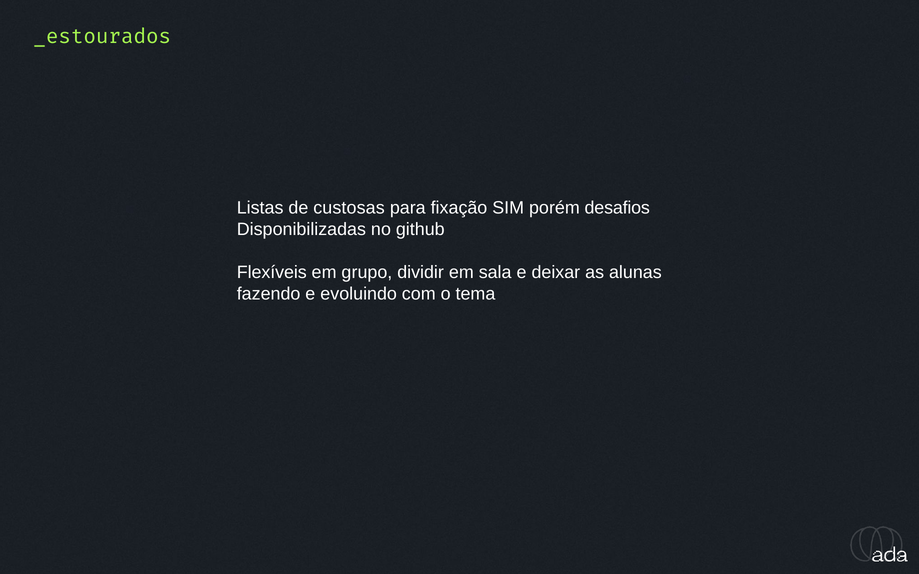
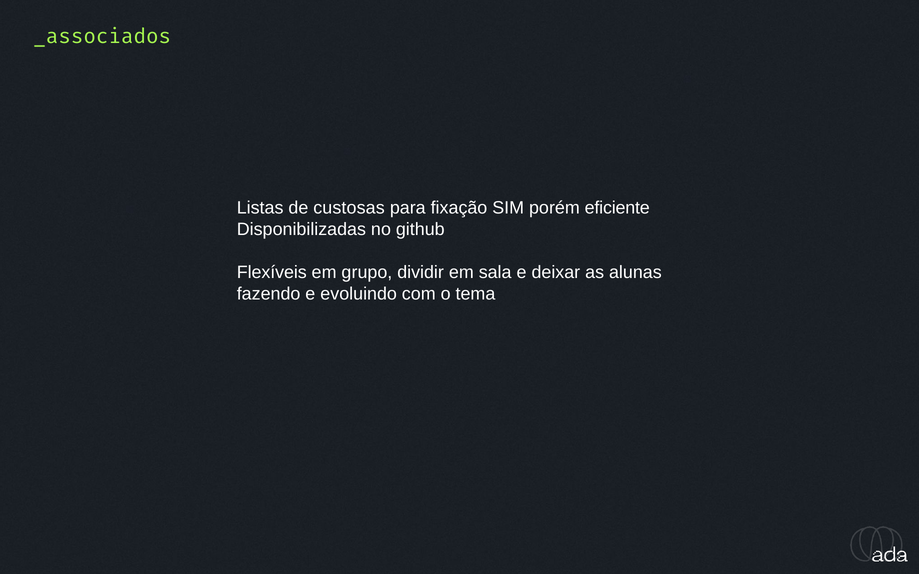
_estourados: _estourados -> _associados (102, 37)
desafios: desafios -> eficiente (617, 208)
